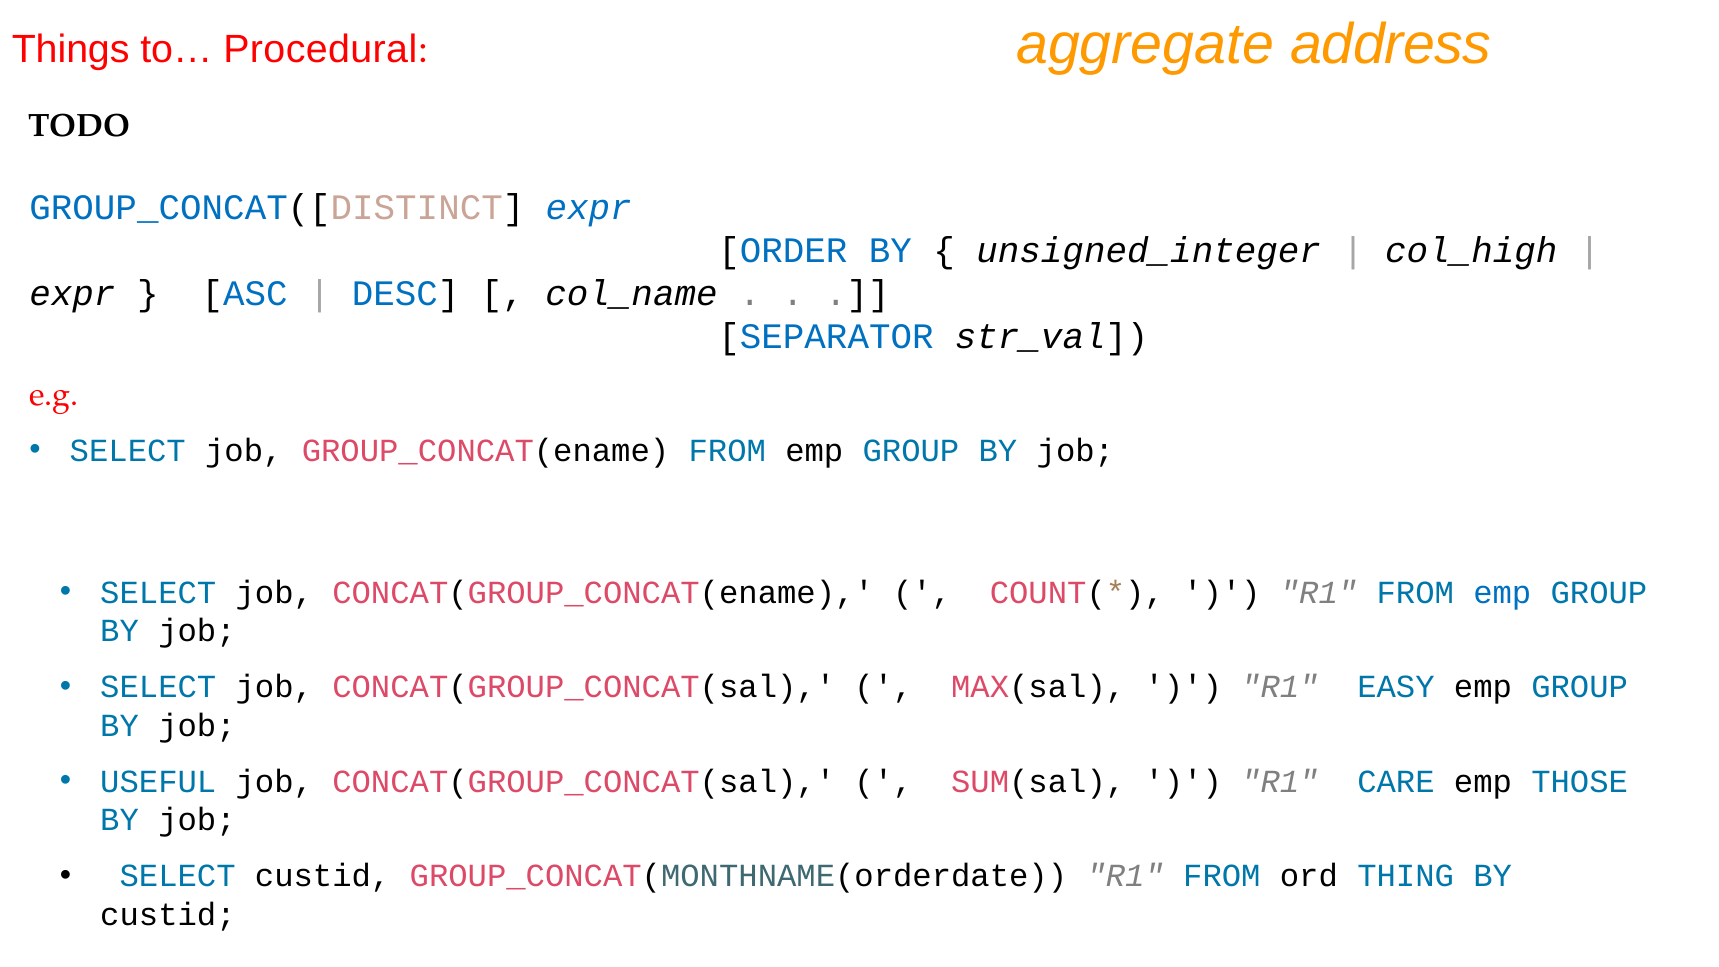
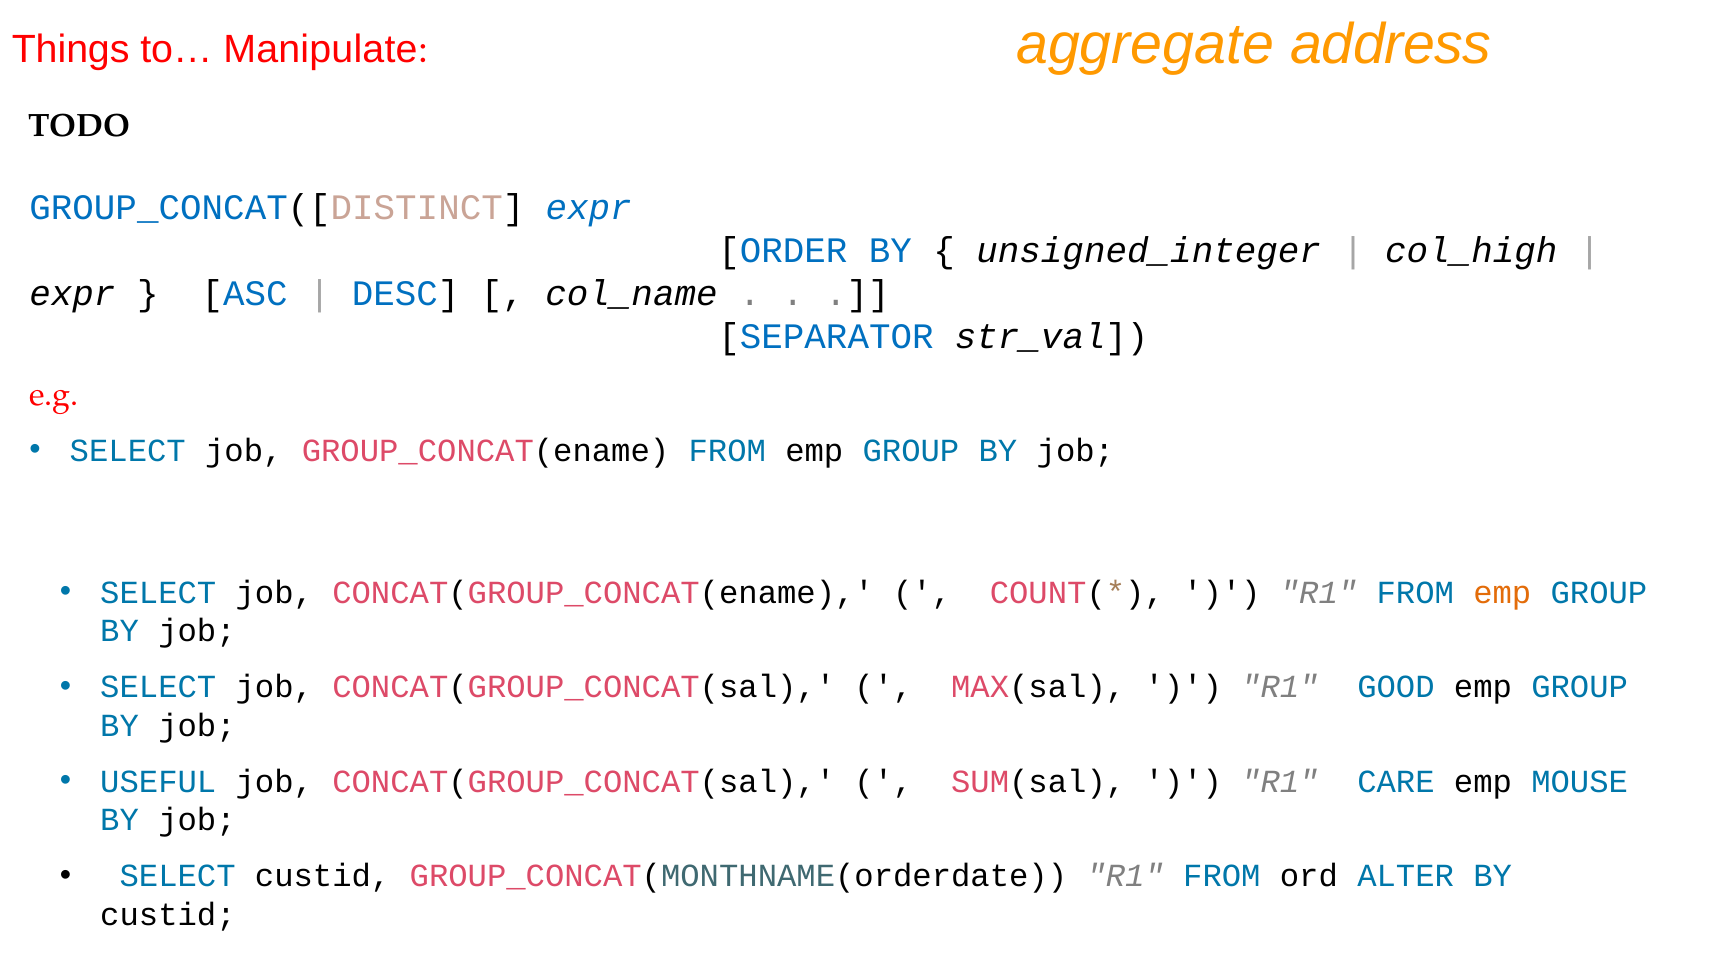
Procedural: Procedural -> Manipulate (320, 49)
emp colour: blue -> orange (1502, 593)
EASY: EASY -> GOOD (1396, 687)
THOSE: THOSE -> MOUSE (1580, 782)
THING: THING -> ALTER (1406, 876)
